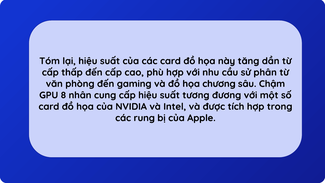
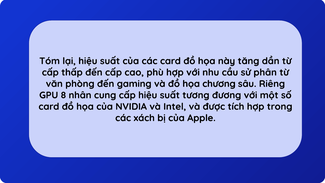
Chậm: Chậm -> Riêng (272, 84)
rung: rung -> xách (144, 118)
